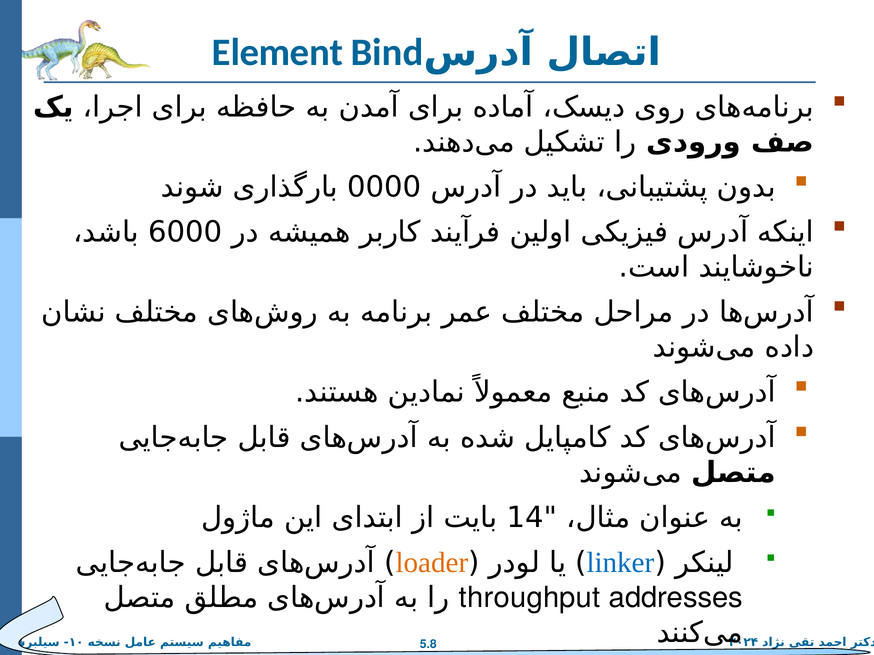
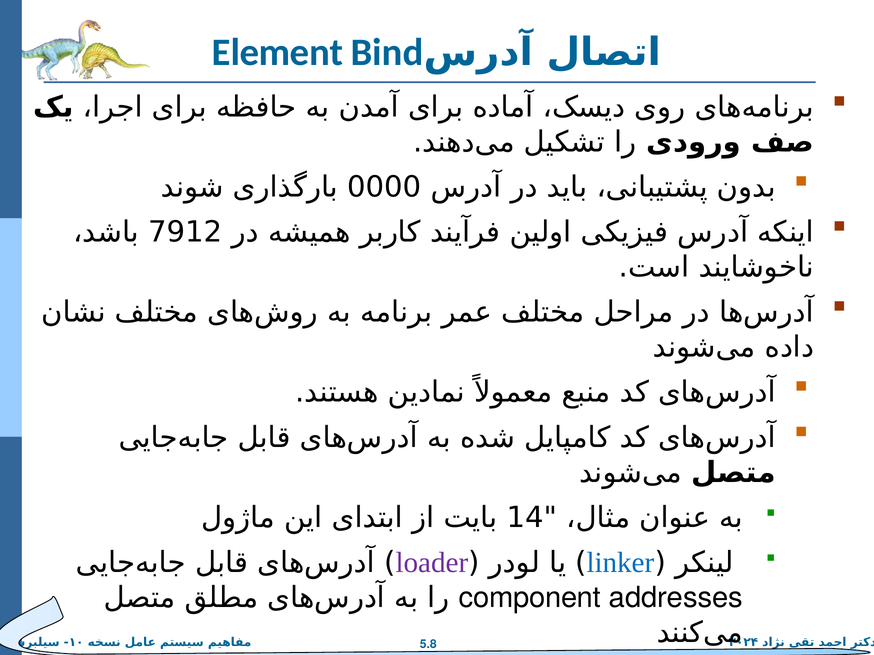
6000: 6000 -> 7912 (185, 232)
loader colour: orange -> purple (432, 563)
throughput: throughput -> component (530, 598)
